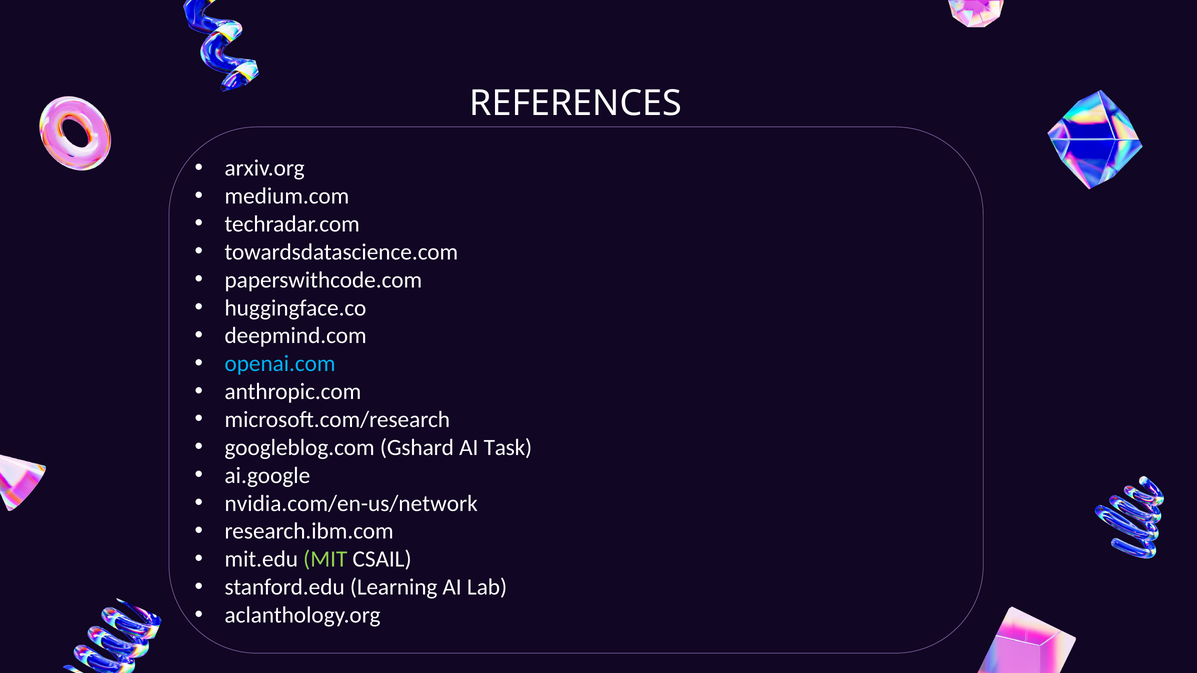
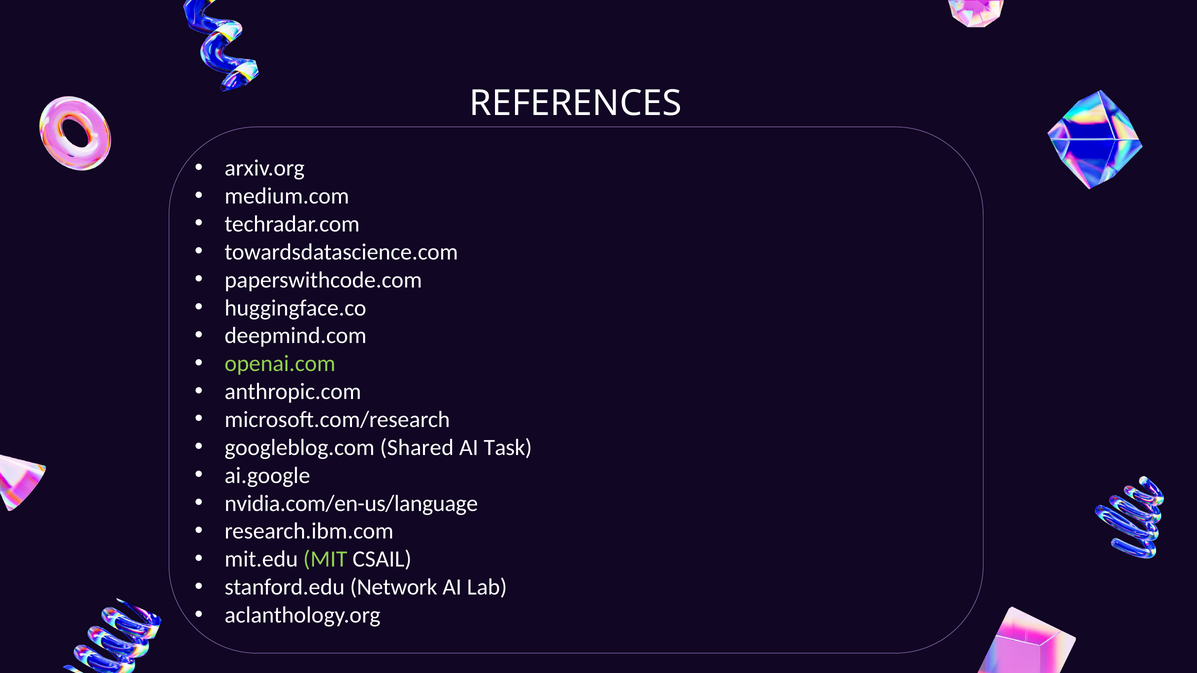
openai.com colour: light blue -> light green (280, 364)
Gshard: Gshard -> Shared (417, 448)
nvidia.com/en-us/network: nvidia.com/en-us/network -> nvidia.com/en-us/language (351, 504)
Learning: Learning -> Network (394, 587)
